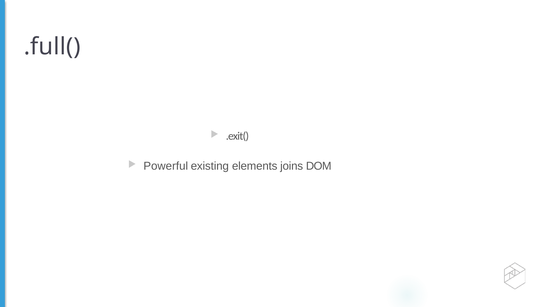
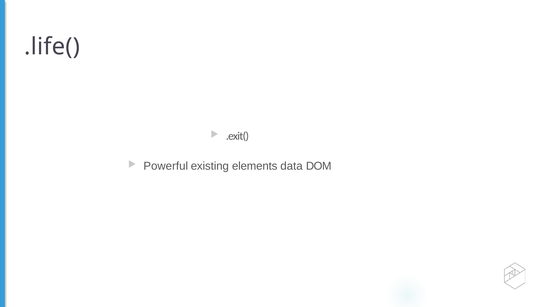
.full(: .full( -> .life( (52, 47)
joins: joins -> data (292, 166)
